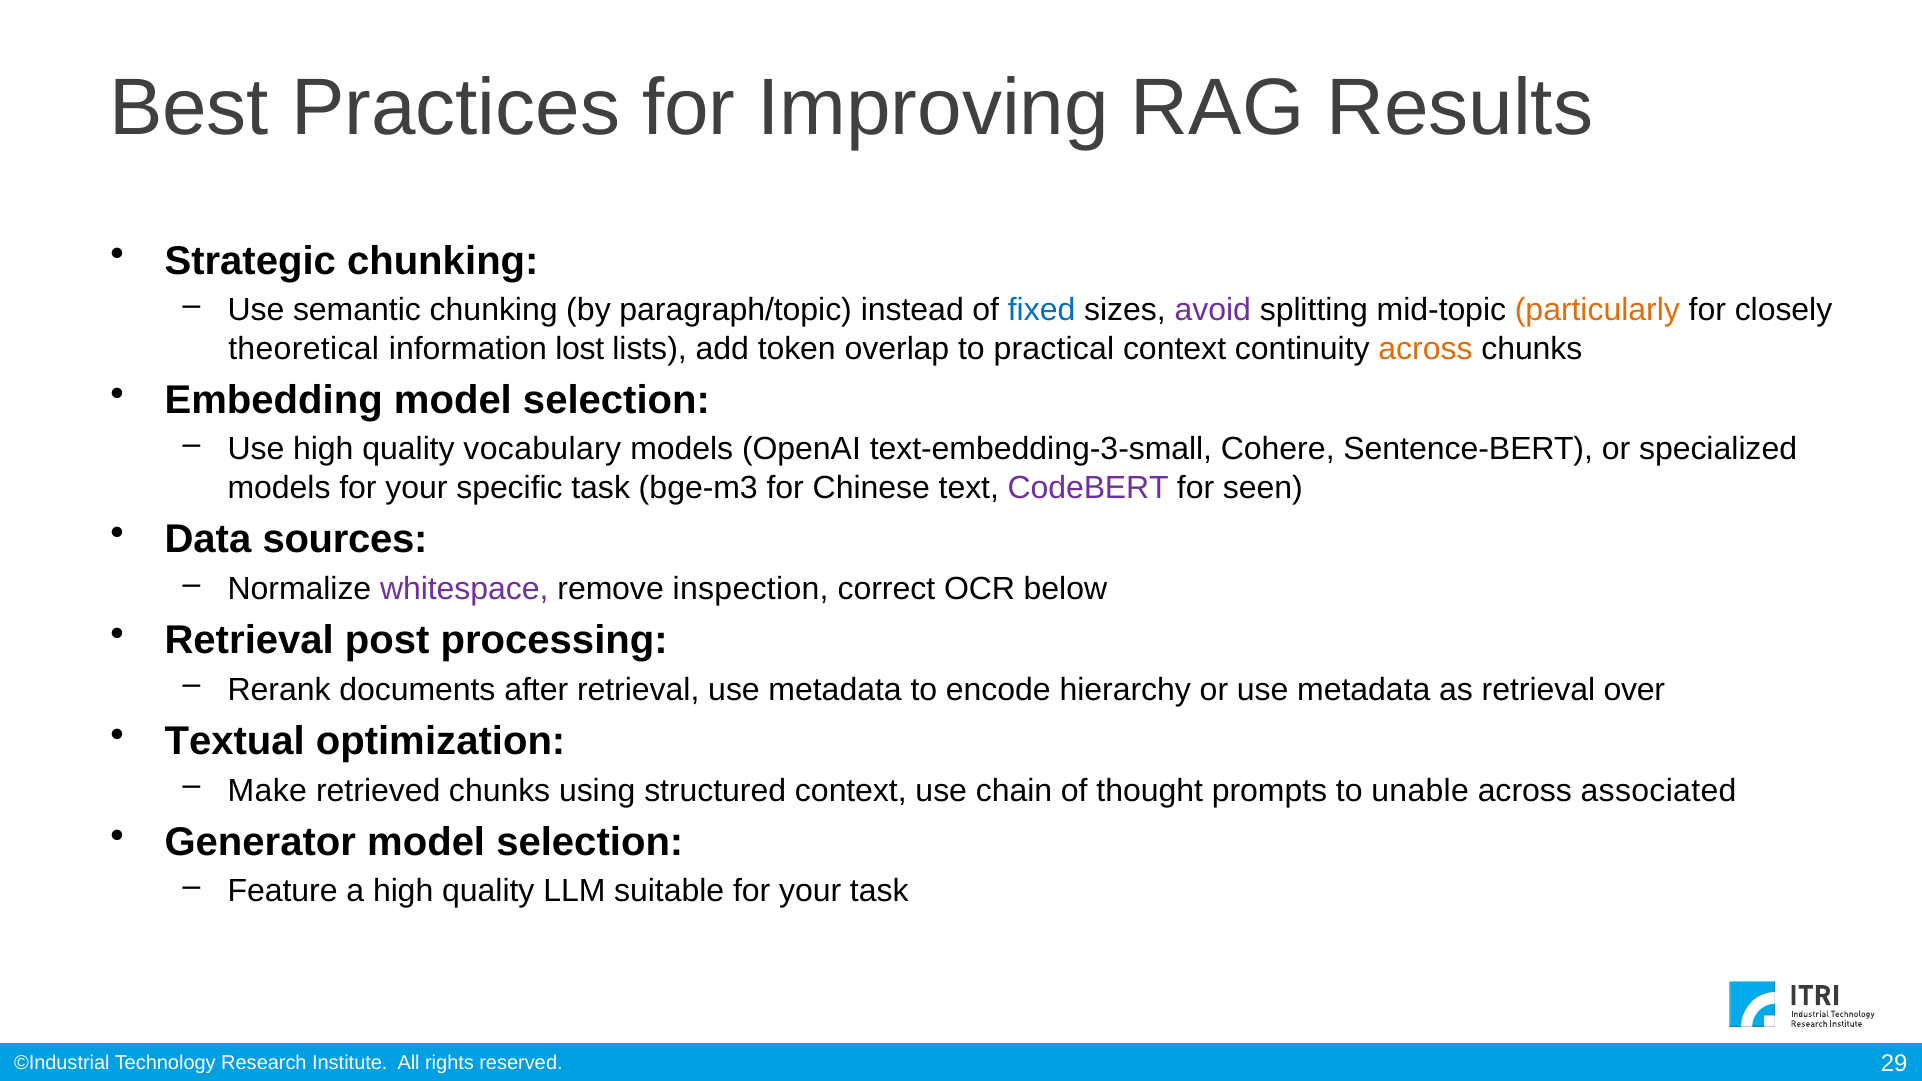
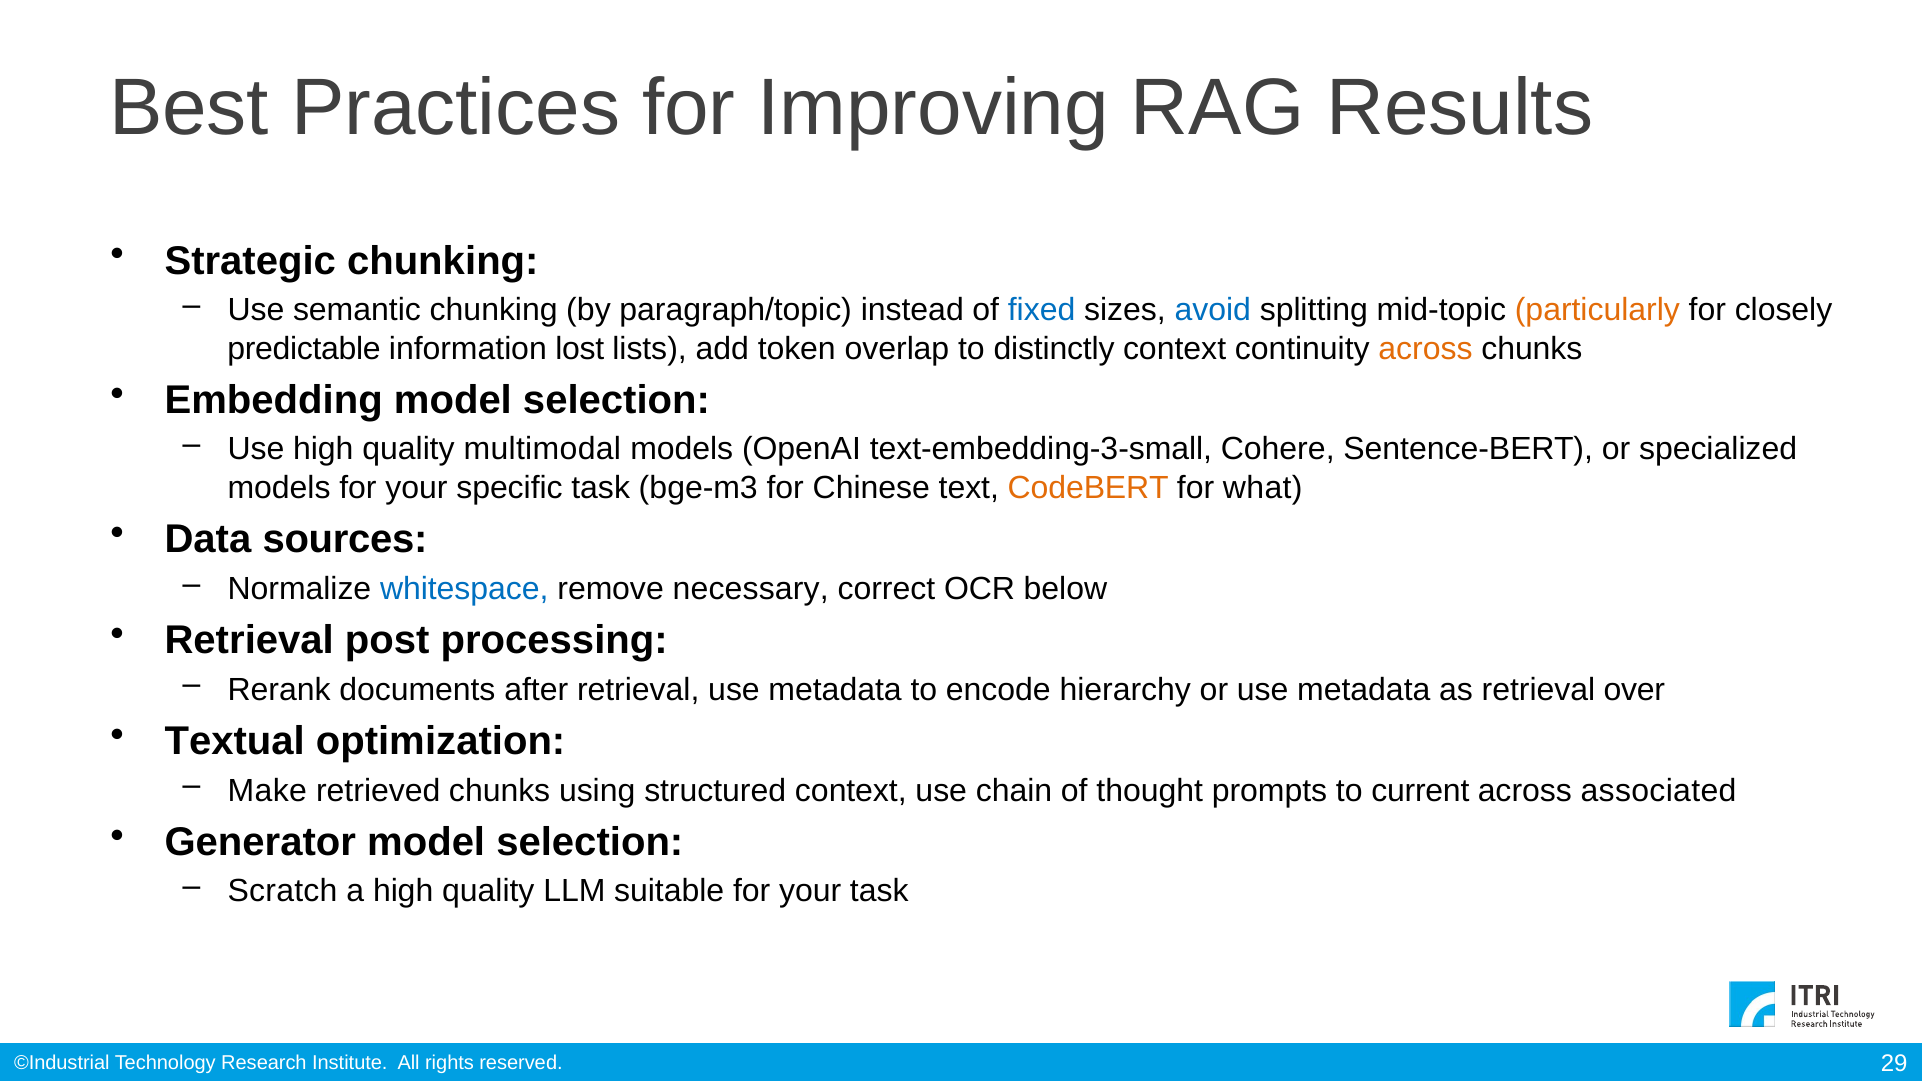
avoid colour: purple -> blue (1213, 310)
theoretical: theoretical -> predictable (304, 349)
practical: practical -> distinctly (1054, 349)
vocabulary: vocabulary -> multimodal (542, 449)
CodeBERT colour: purple -> orange (1088, 488)
seen: seen -> what (1263, 488)
whitespace colour: purple -> blue (464, 589)
inspection: inspection -> necessary (751, 589)
unable: unable -> current (1420, 791)
Feature: Feature -> Scratch (282, 892)
